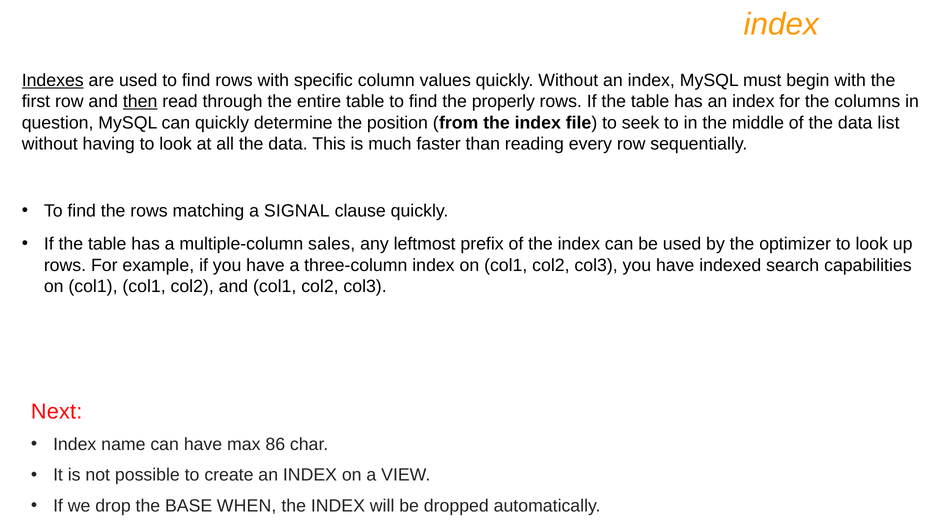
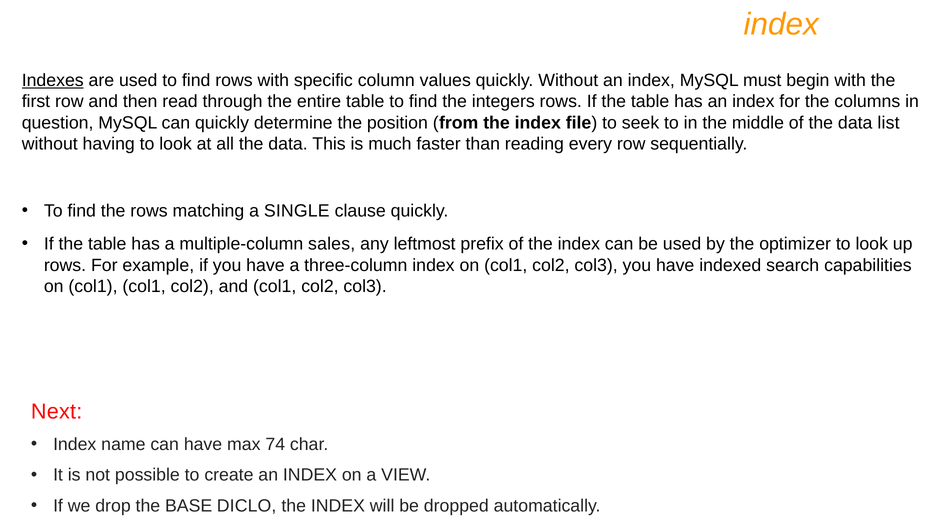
then underline: present -> none (140, 101)
properly: properly -> integers (503, 101)
SIGNAL: SIGNAL -> SINGLE (297, 211)
86: 86 -> 74 (275, 444)
WHEN: WHEN -> DICLO (247, 506)
